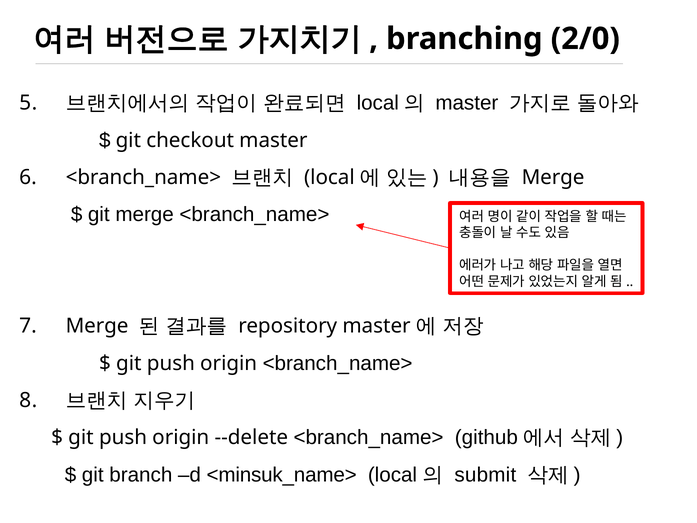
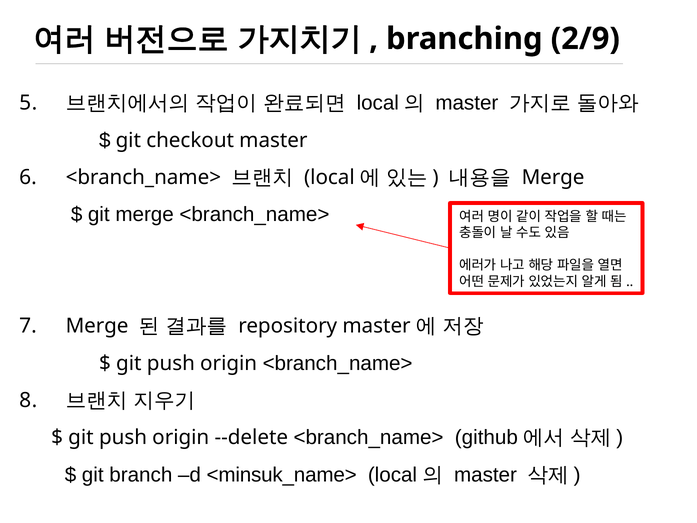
2/0: 2/0 -> 2/9 (585, 39)
submit: submit -> master (485, 475)
